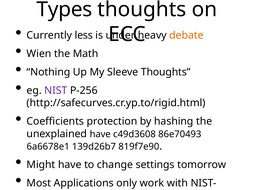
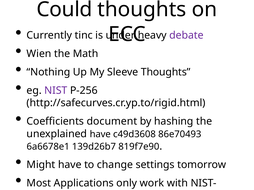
Types: Types -> Could (64, 9)
less: less -> tinc (84, 35)
debate colour: orange -> purple (186, 35)
protection: protection -> document (112, 122)
